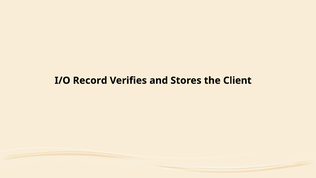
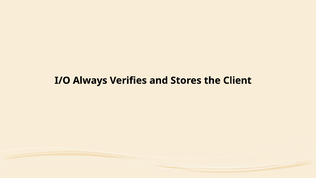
Record: Record -> Always (90, 80)
